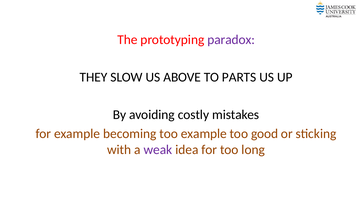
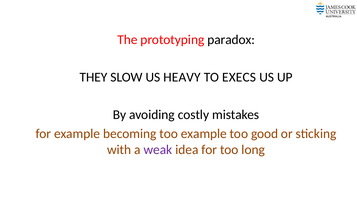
paradox colour: purple -> black (231, 40)
ABOVE: ABOVE -> HEAVY (182, 77)
PARTS: PARTS -> EXECS (239, 77)
